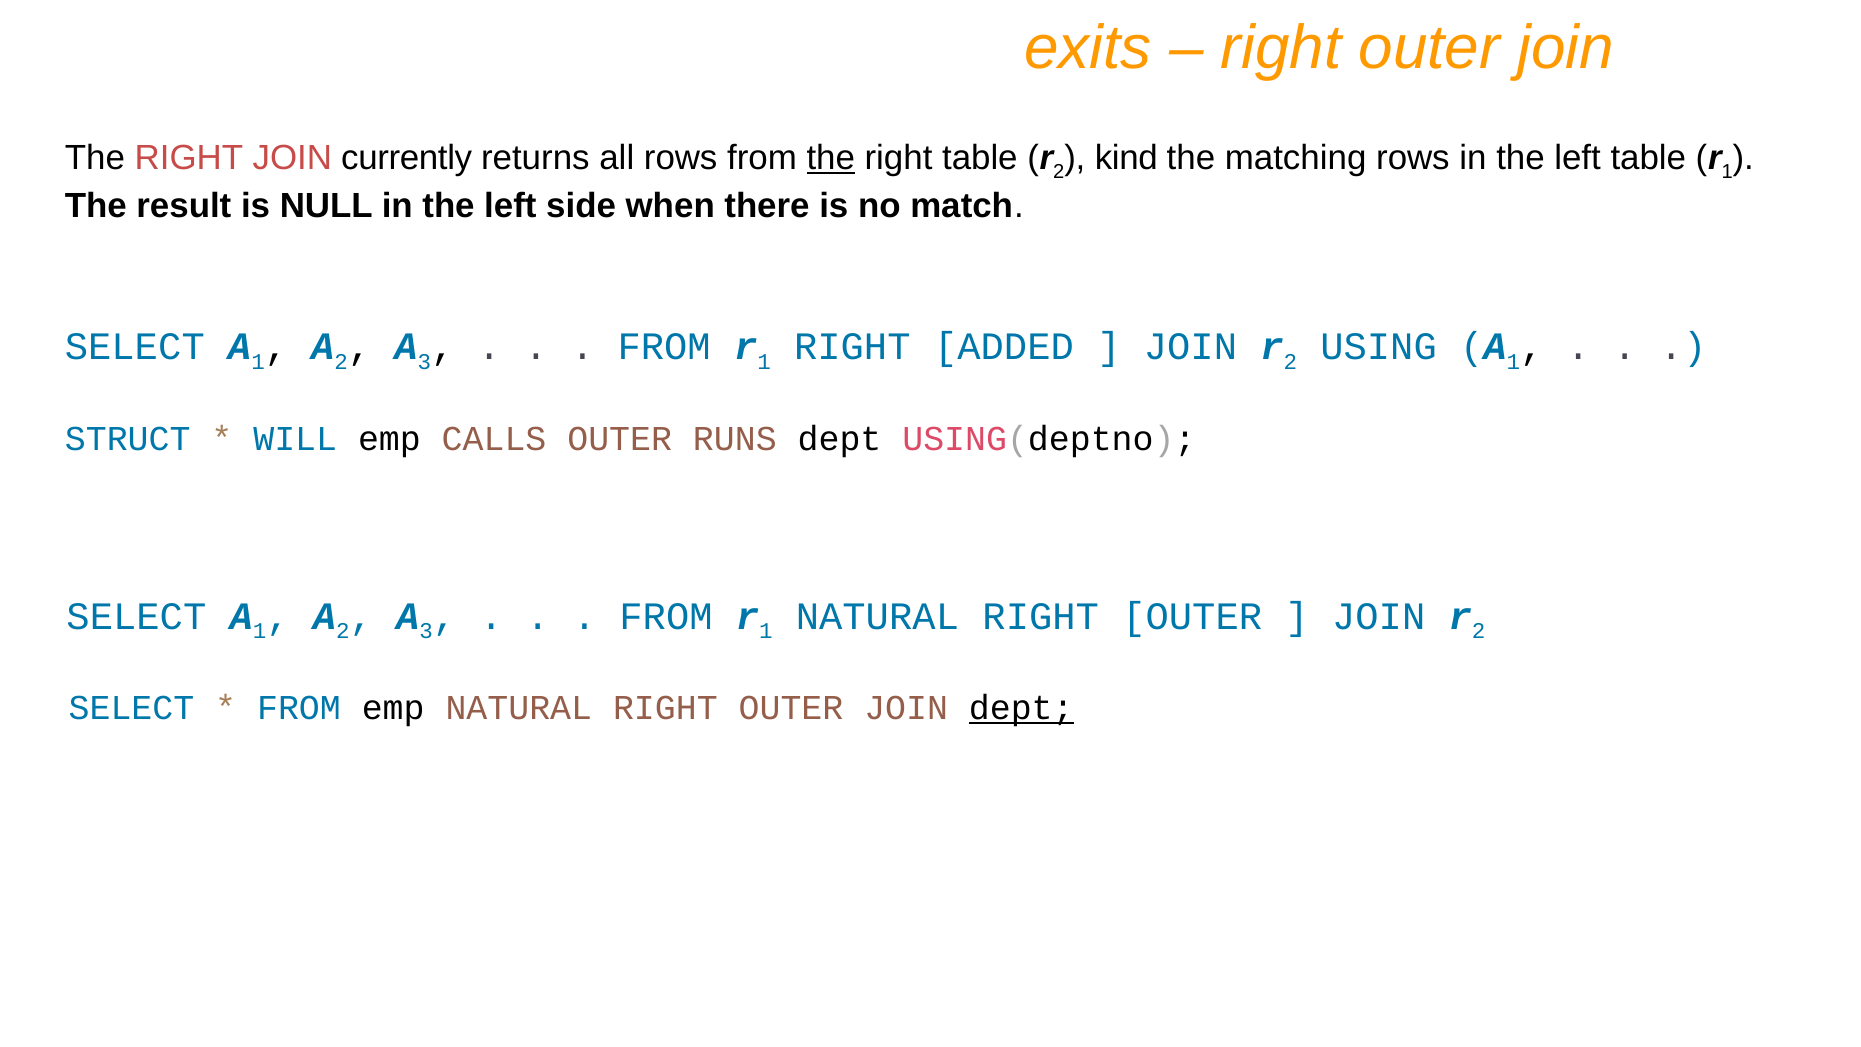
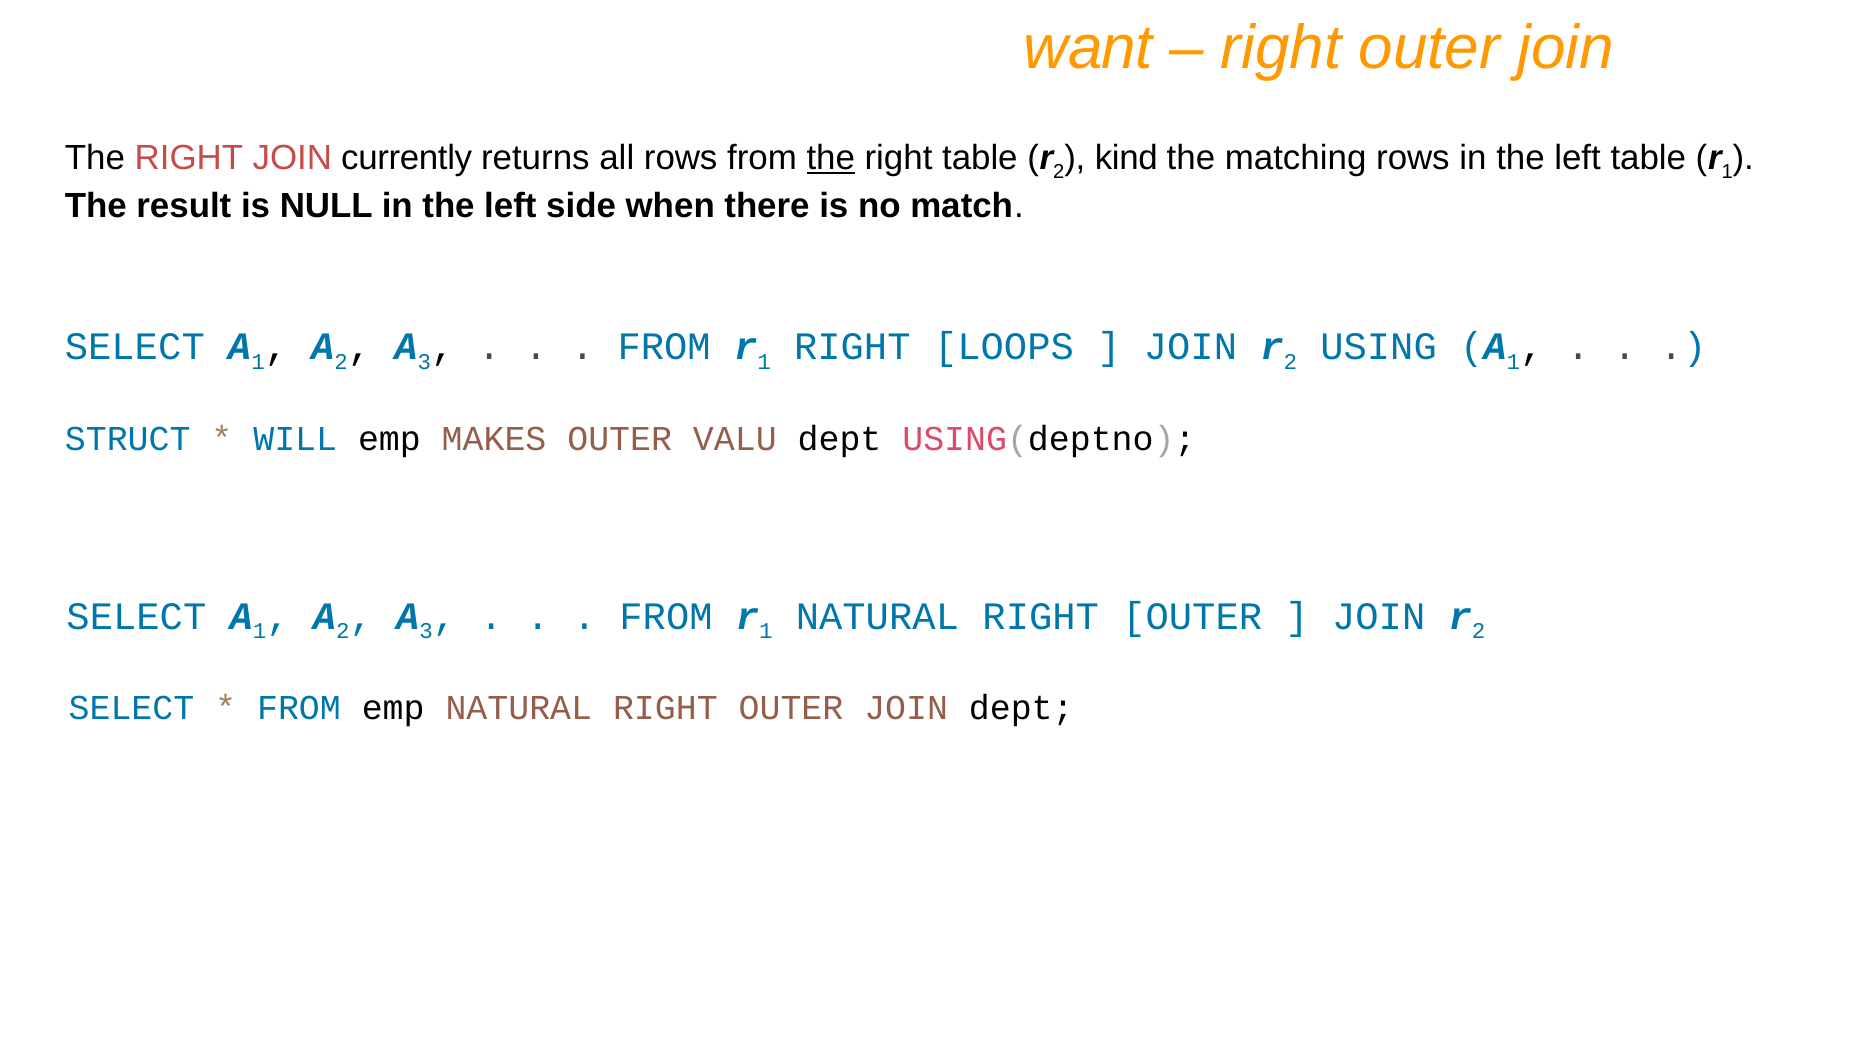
exits: exits -> want (1088, 48)
ADDED: ADDED -> LOOPS (1004, 347)
CALLS: CALLS -> MAKES (494, 439)
RUNS: RUNS -> VALU (735, 439)
dept underline: present -> none (1021, 707)
